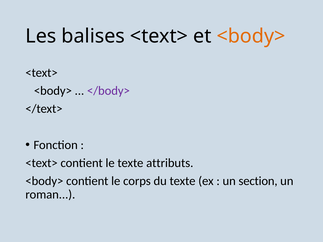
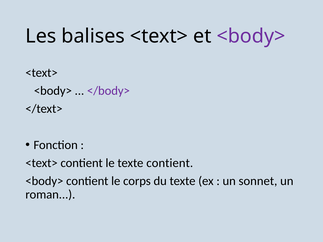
<body> colour: orange -> purple (251, 36)
texte attributs: attributs -> contient (170, 163)
section: section -> sonnet (258, 181)
